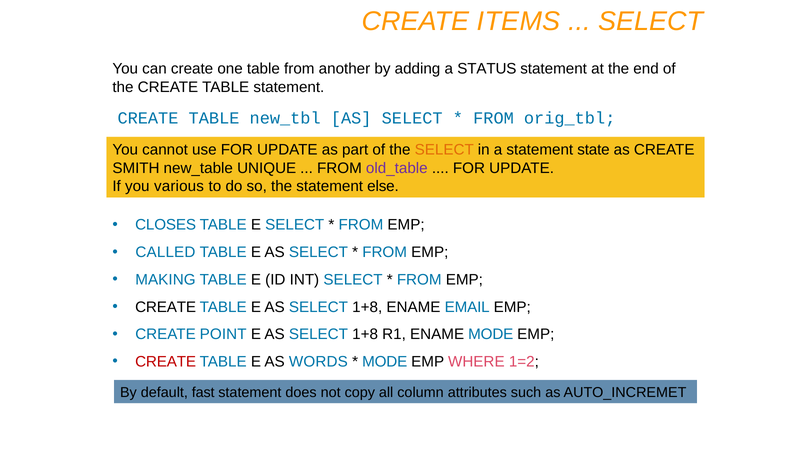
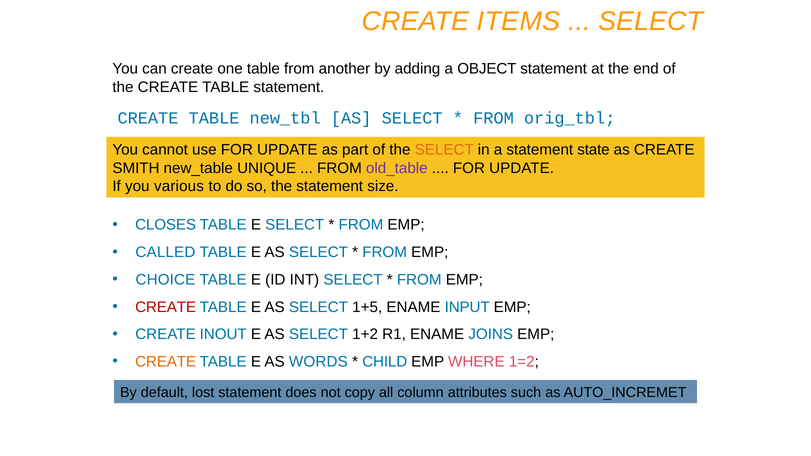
STATUS: STATUS -> OBJECT (487, 69)
else: else -> size (383, 187)
MAKING: MAKING -> CHOICE (165, 280)
CREATE colour: black -> red (166, 307)
1+8: 1+8 -> 1+5 (367, 307)
EMAIL: EMAIL -> INPUT (467, 307)
POINT: POINT -> INOUT (223, 335)
1+8: 1+8 -> 1+2 (365, 335)
ENAME MODE: MODE -> JOINS (491, 335)
CREATE colour: red -> orange (166, 362)
MODE: MODE -> CHILD (385, 362)
fast: fast -> lost (203, 393)
